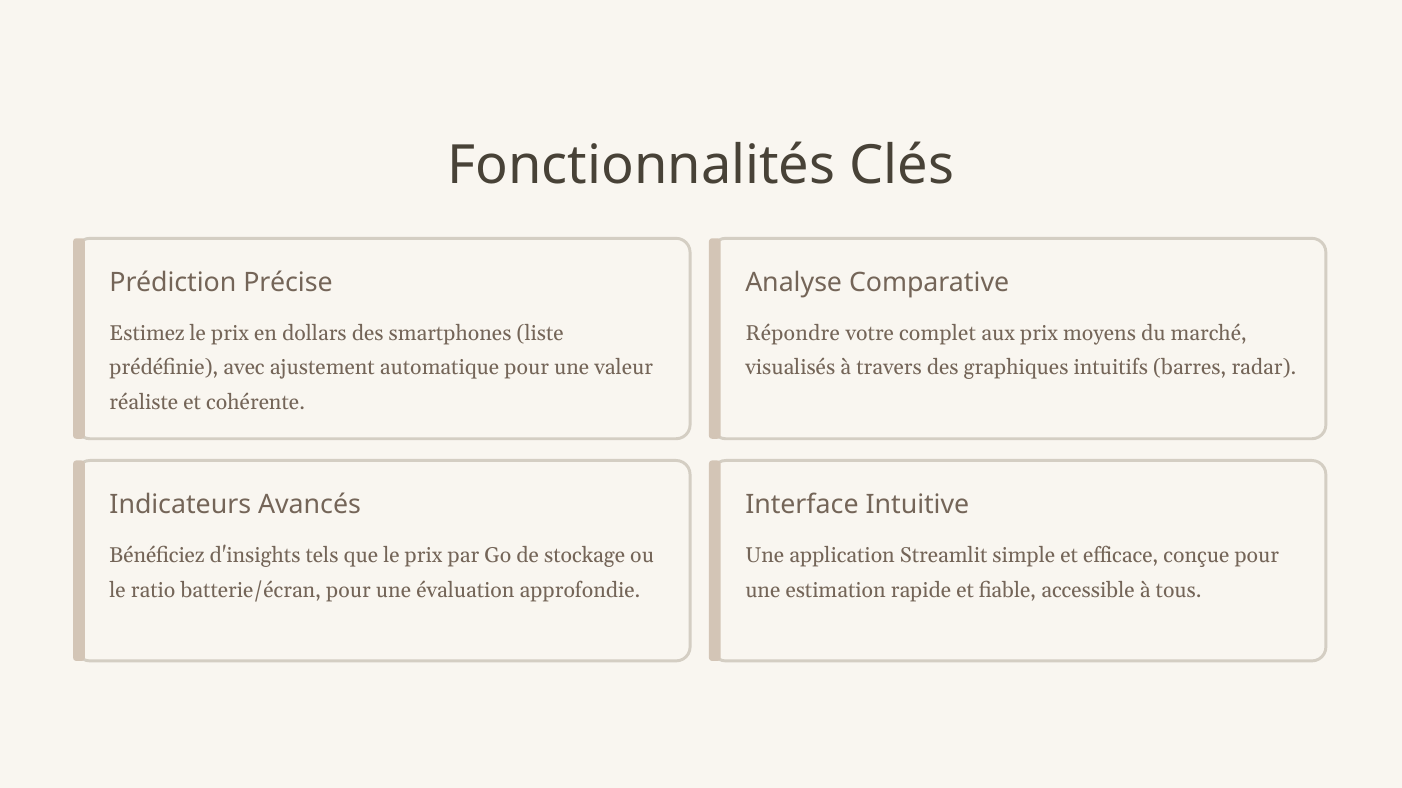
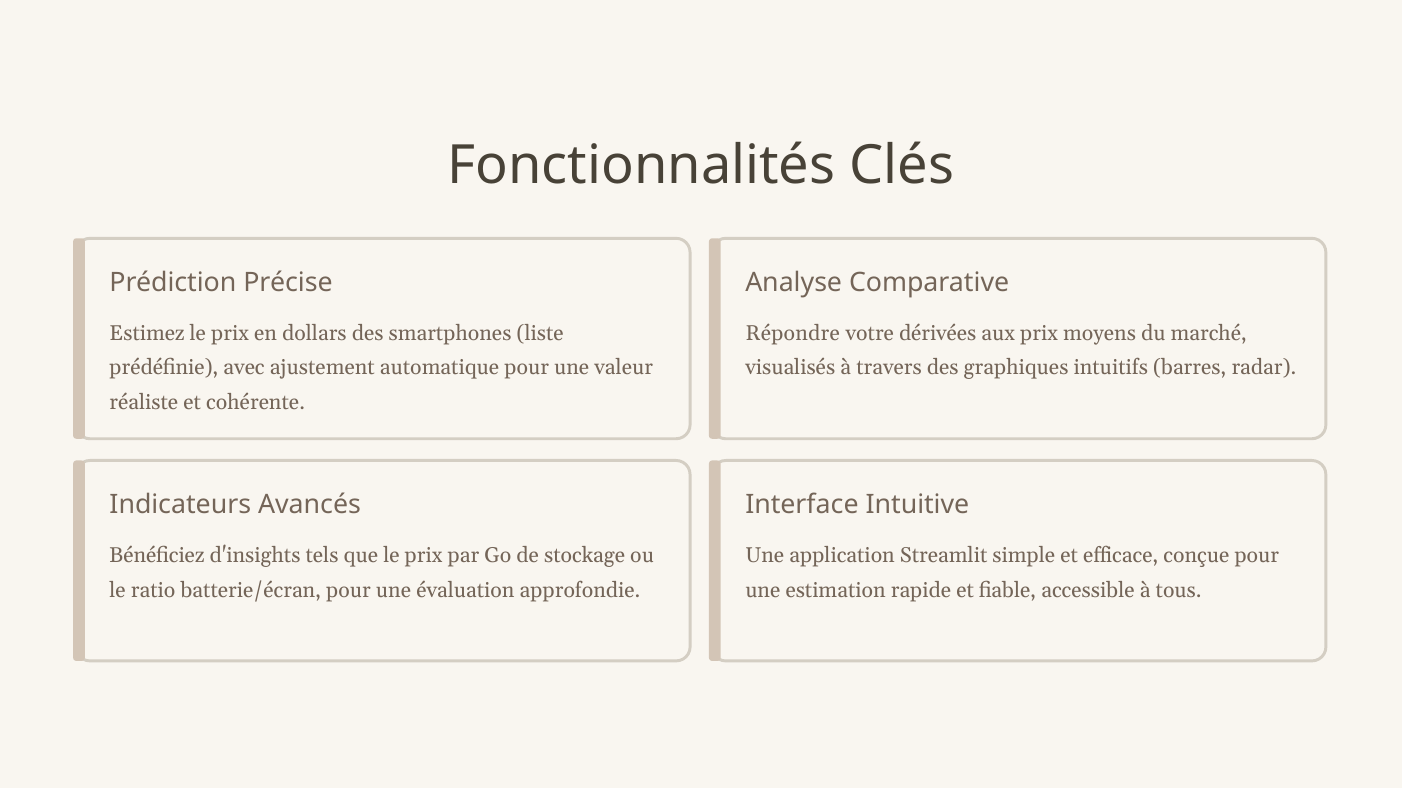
complet: complet -> dérivées (938, 334)
